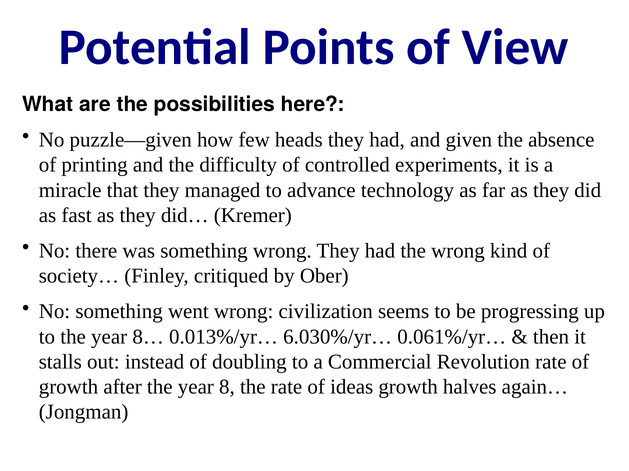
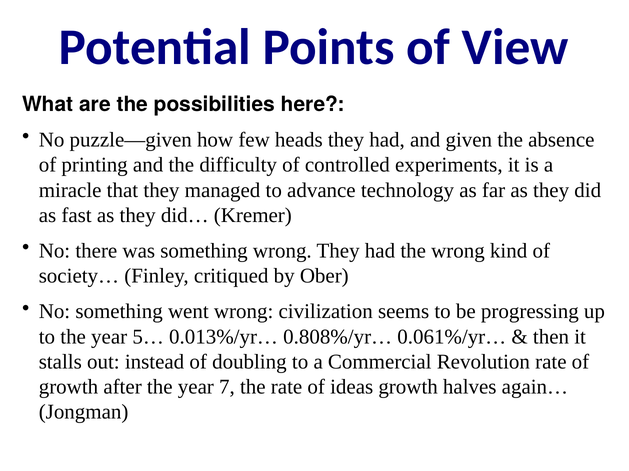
8…: 8… -> 5… (148, 337)
6.030%/yr…: 6.030%/yr… -> 0.808%/yr… (338, 337)
8: 8 -> 7 (227, 388)
